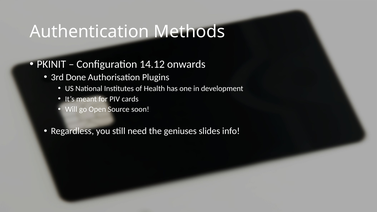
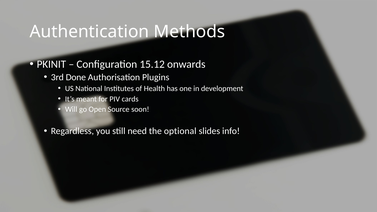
14.12: 14.12 -> 15.12 (152, 64)
geniuses: geniuses -> optional (180, 131)
